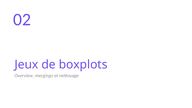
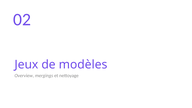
boxplots: boxplots -> modèles (83, 65)
